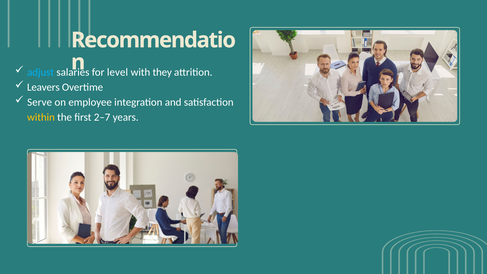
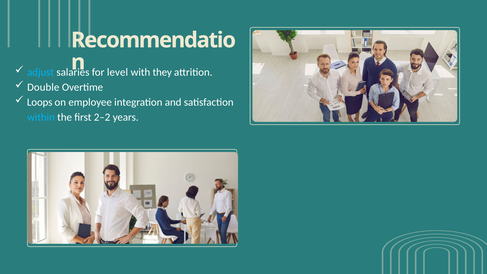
Leavers: Leavers -> Double (43, 87)
Serve: Serve -> Loops (40, 102)
within colour: yellow -> light blue (41, 117)
2–7: 2–7 -> 2–2 (102, 117)
